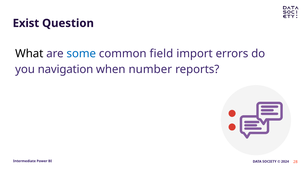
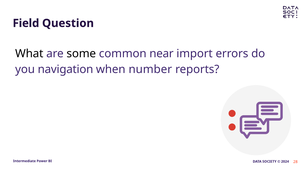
Exist: Exist -> Field (26, 23)
some colour: blue -> black (81, 54)
field: field -> near (162, 54)
